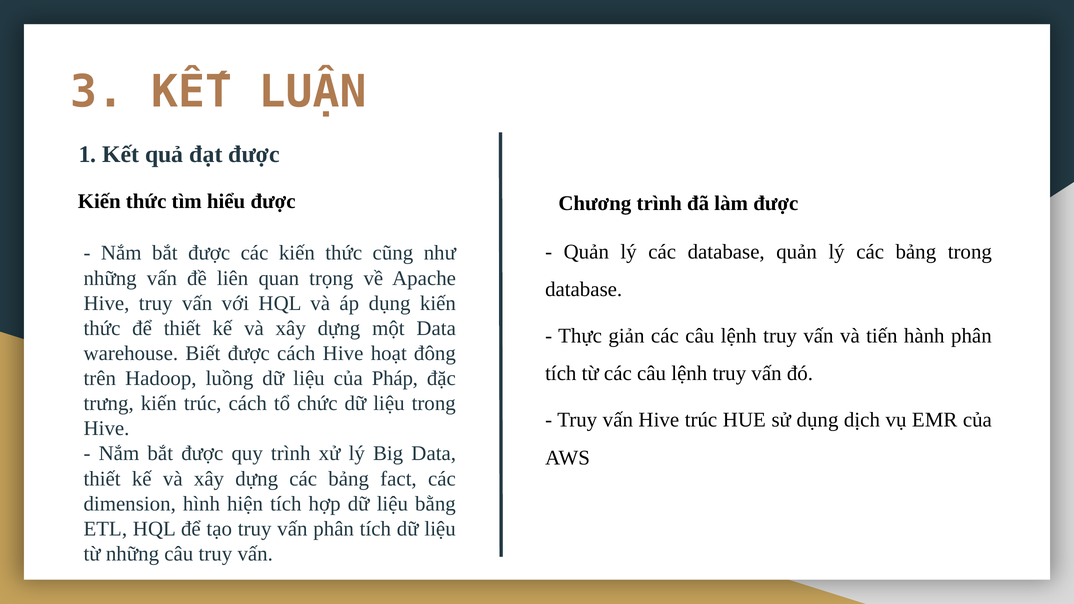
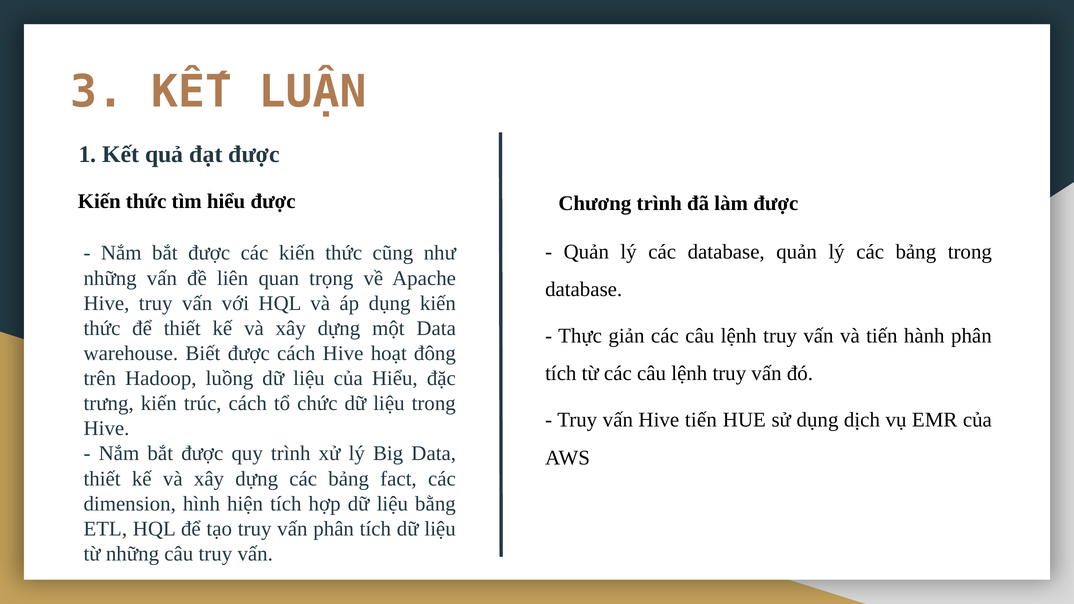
của Pháp: Pháp -> Hiểu (395, 378)
Hive trúc: trúc -> tiến (701, 420)
